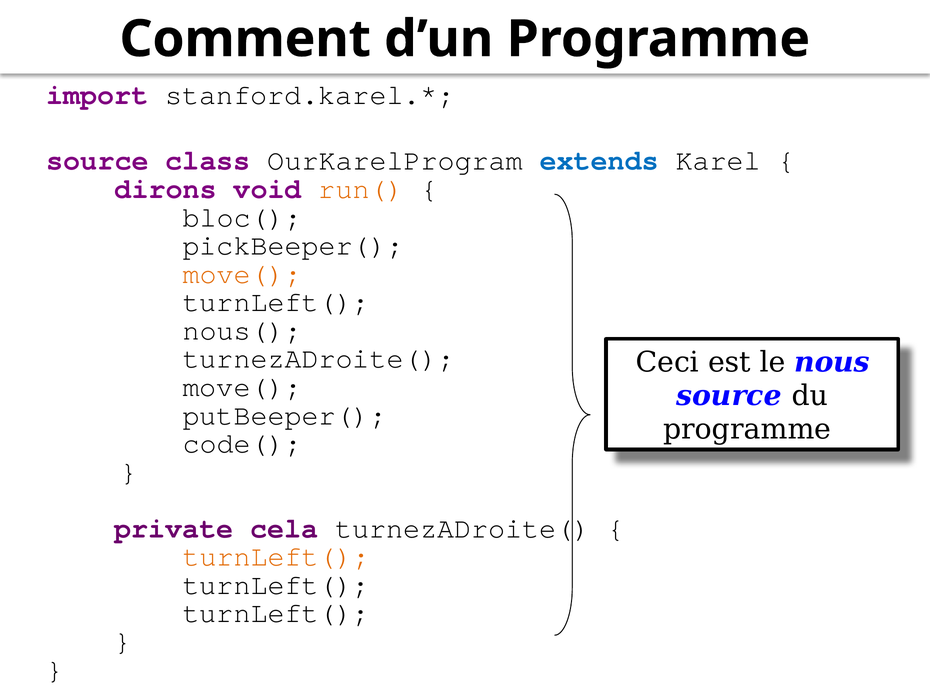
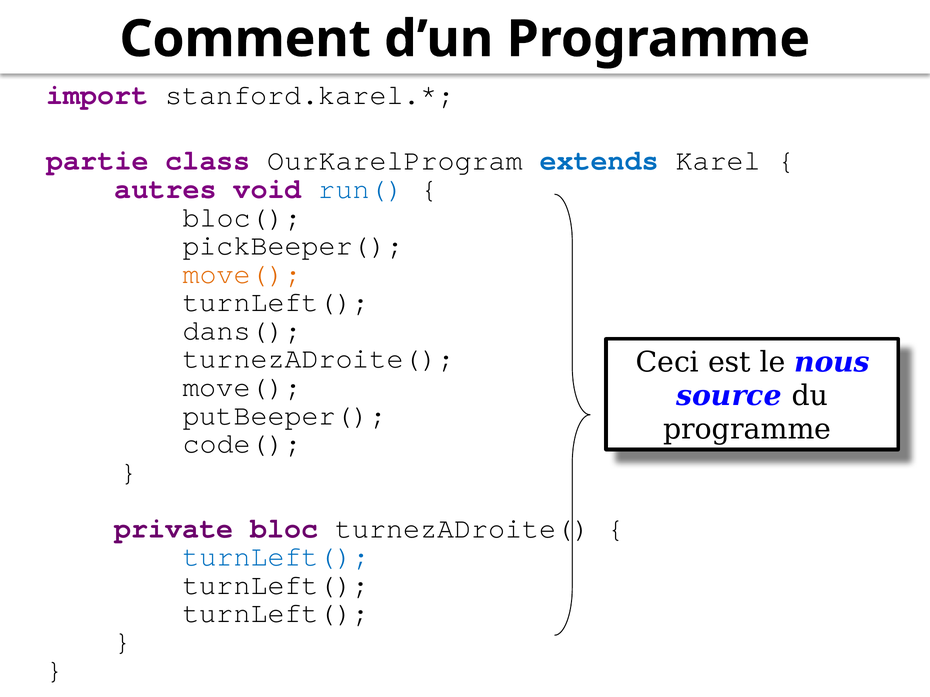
source: source -> partie (98, 161)
dirons: dirons -> autres (166, 189)
run( colour: orange -> blue (361, 189)
nous(: nous( -> dans( (242, 331)
cela: cela -> bloc (284, 529)
turnLeft( colour: orange -> blue (276, 557)
